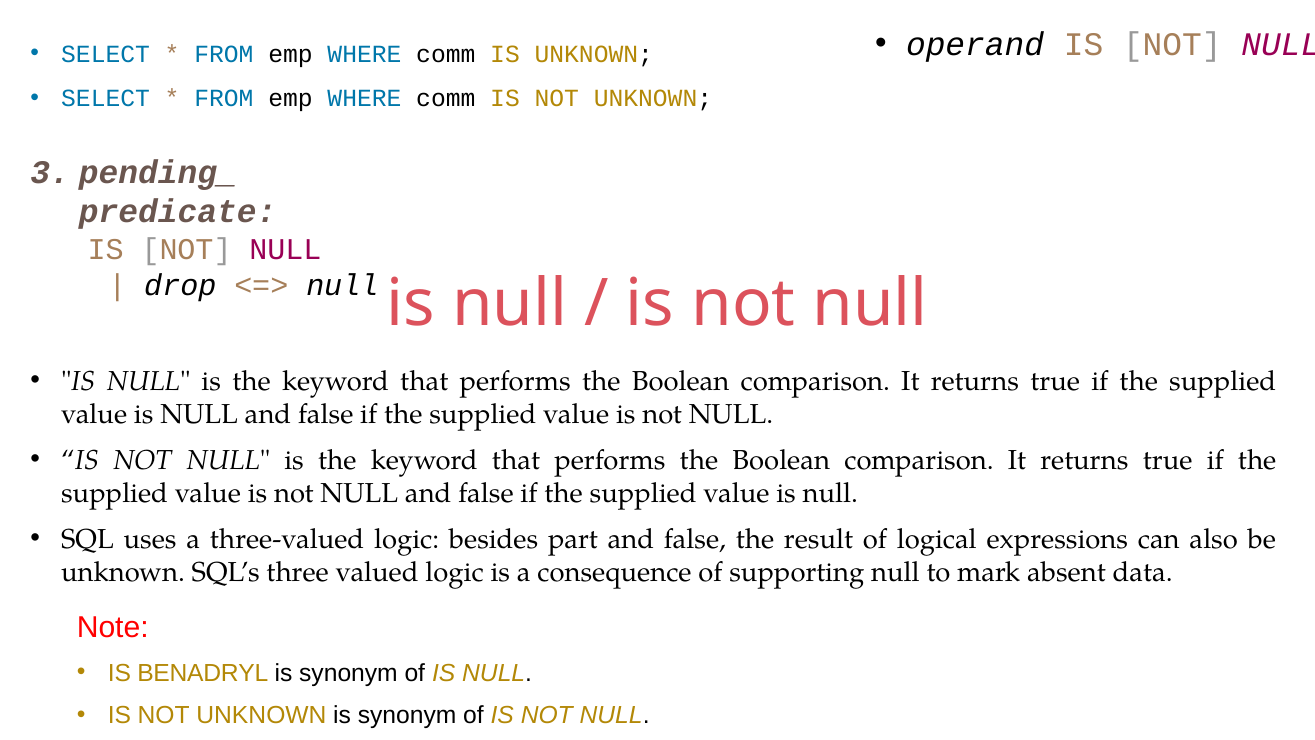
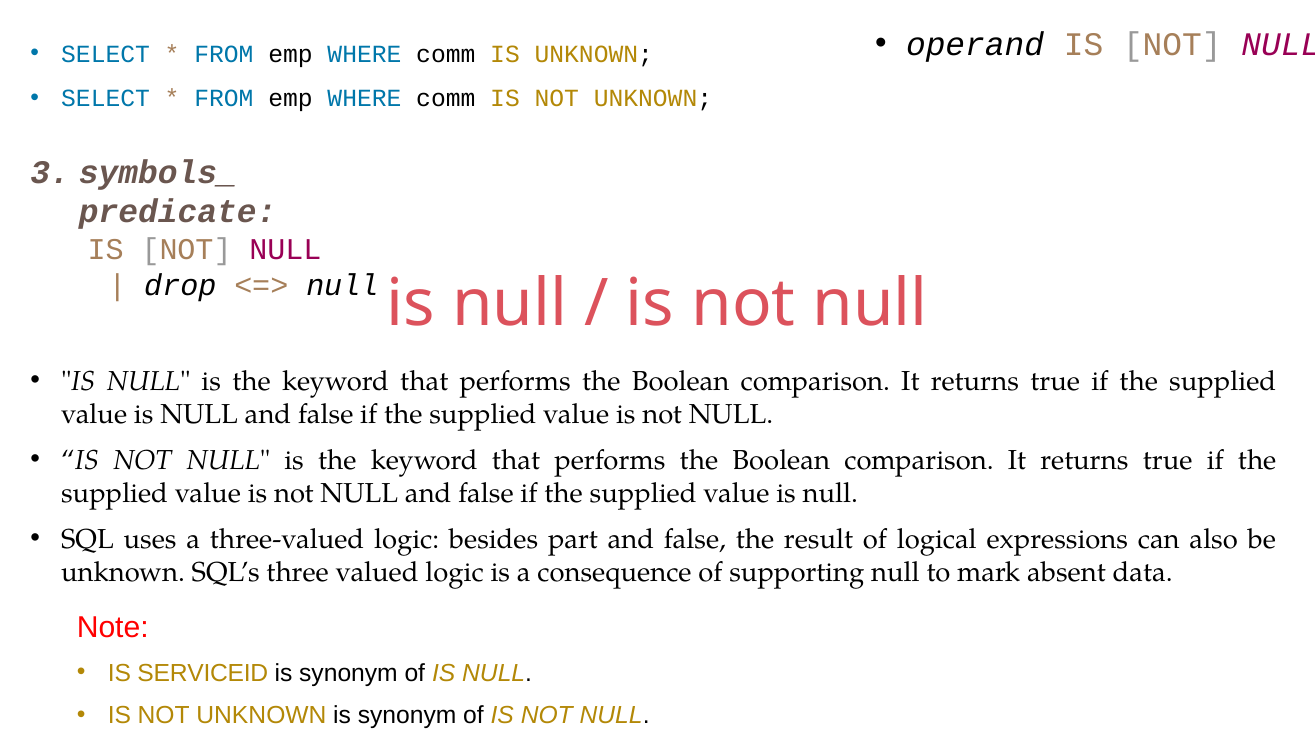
pending_: pending_ -> symbols_ (158, 172)
BENADRYL: BENADRYL -> SERVICEID (203, 673)
